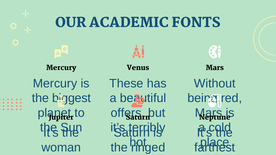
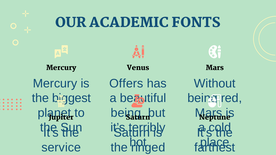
These: These -> Offers (126, 84)
offers: offers -> being (128, 113)
woman: woman -> service (61, 148)
